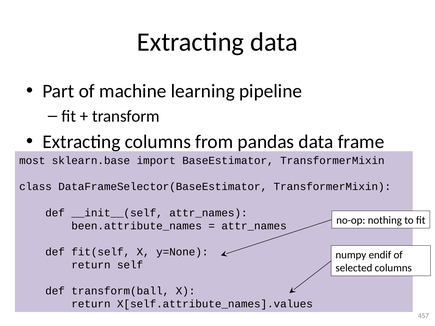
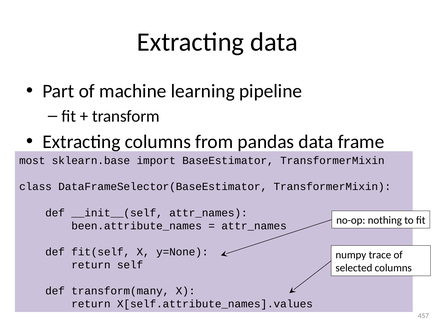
endif: endif -> trace (380, 255)
transform(ball: transform(ball -> transform(many (120, 291)
